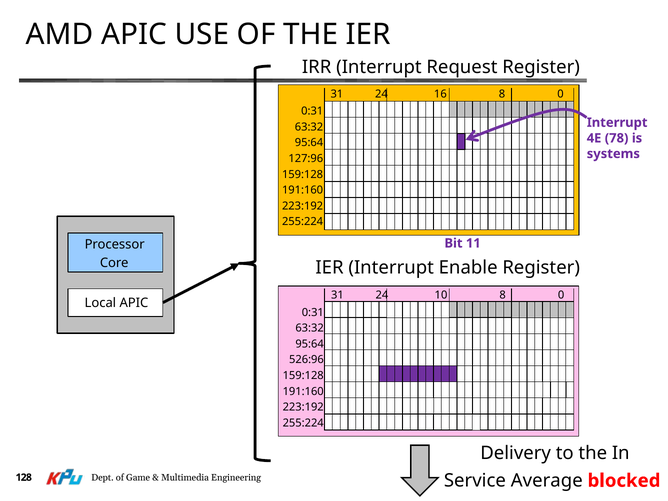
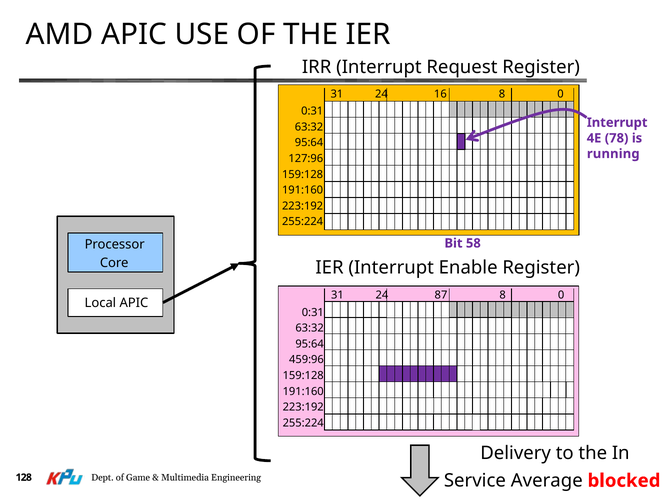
systems: systems -> running (613, 154)
11: 11 -> 58 (473, 243)
10: 10 -> 87 (441, 295)
526:96: 526:96 -> 459:96 (306, 360)
